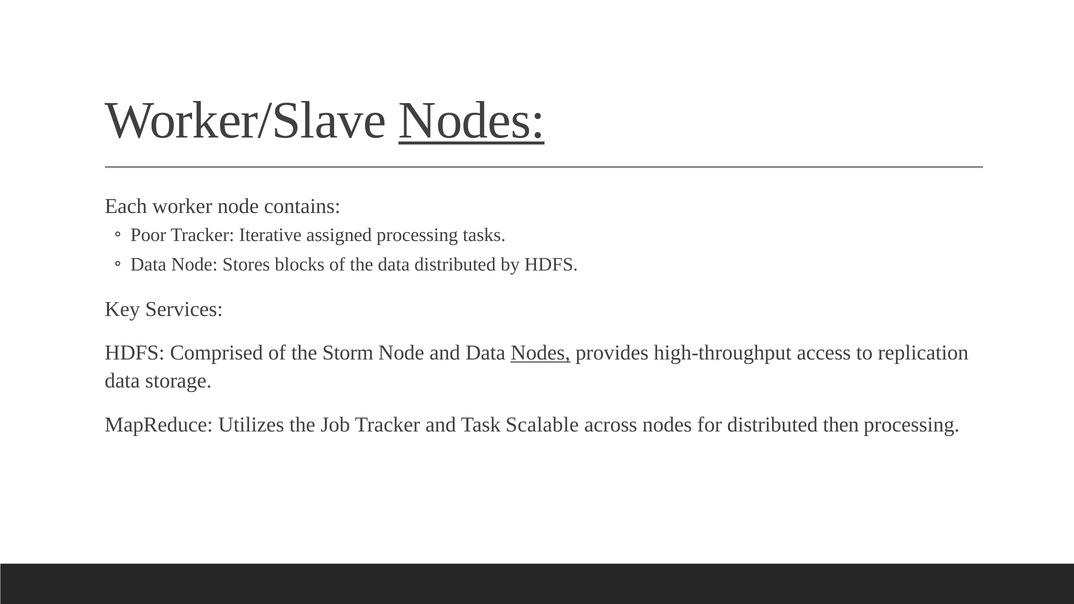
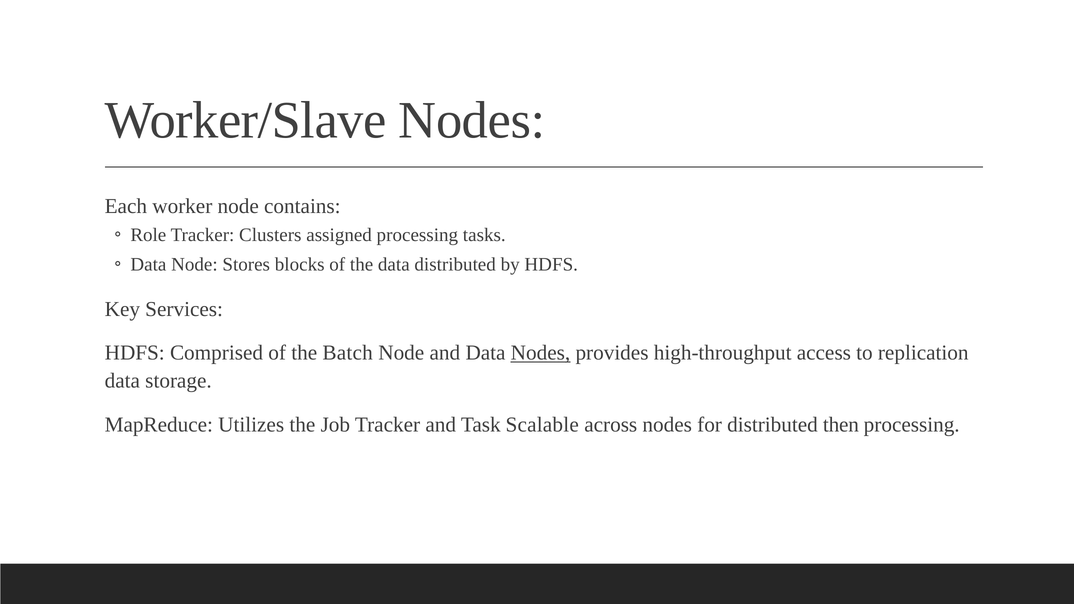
Nodes underline: present -> none (472, 120)
Poor: Poor -> Role (148, 235)
Iterative: Iterative -> Clusters (270, 235)
Storm: Storm -> Batch (348, 353)
